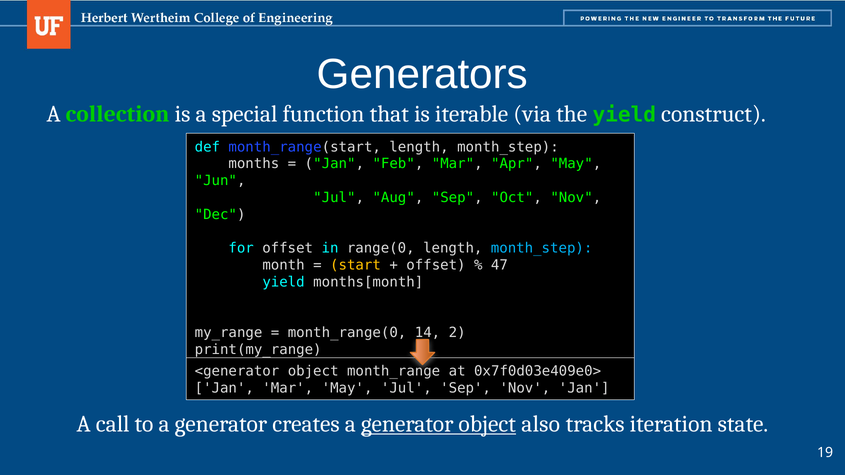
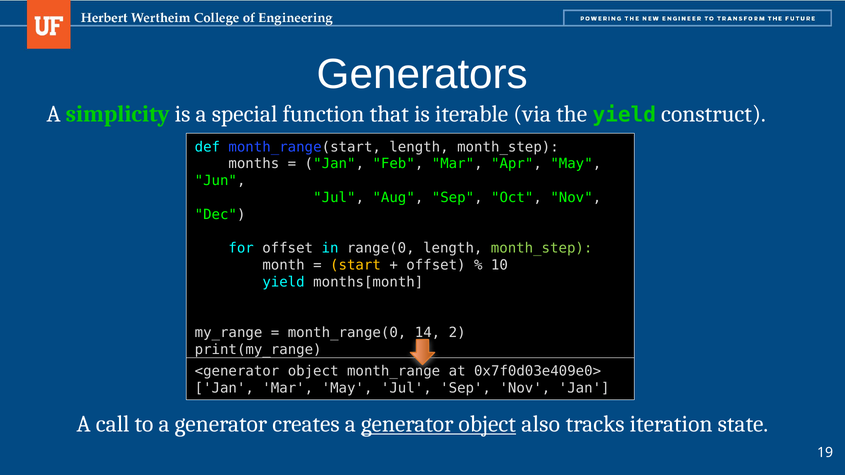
collection: collection -> simplicity (118, 114)
month_step colour: light blue -> light green (542, 248)
47: 47 -> 10 (499, 265)
